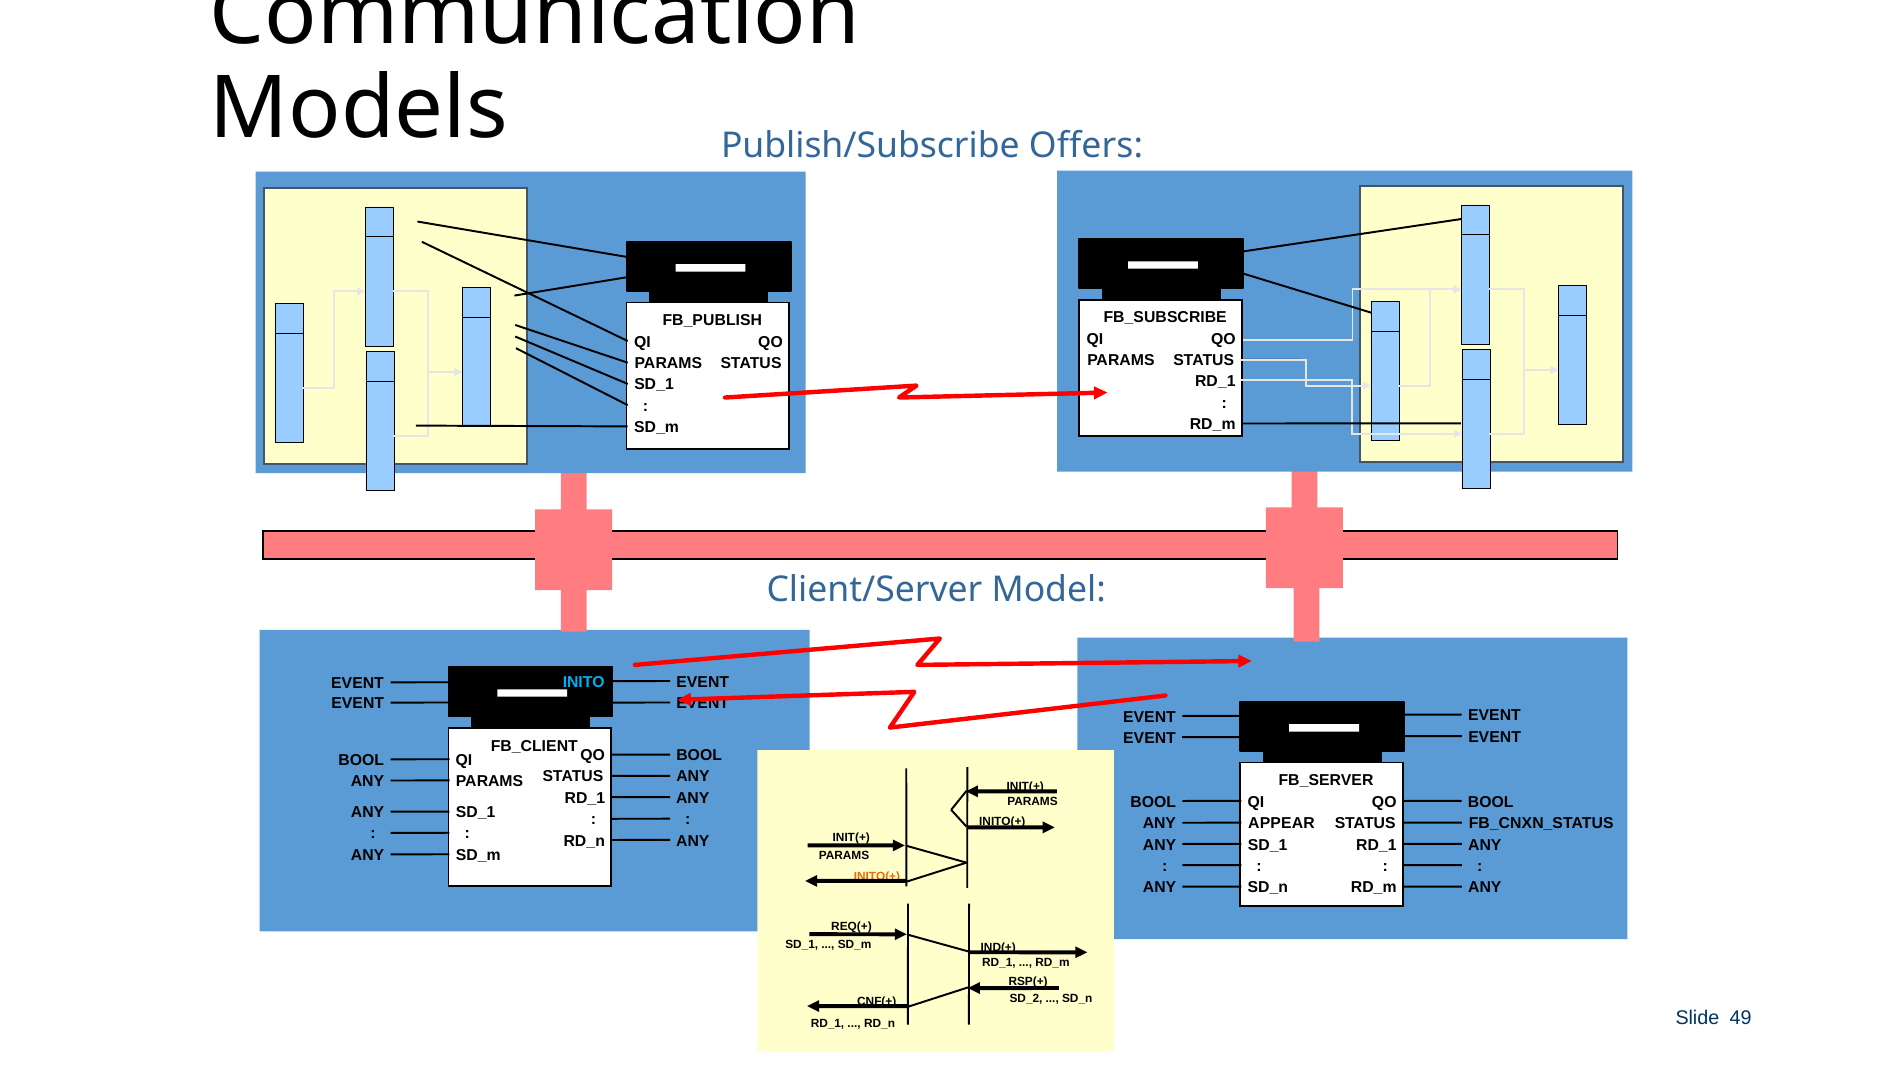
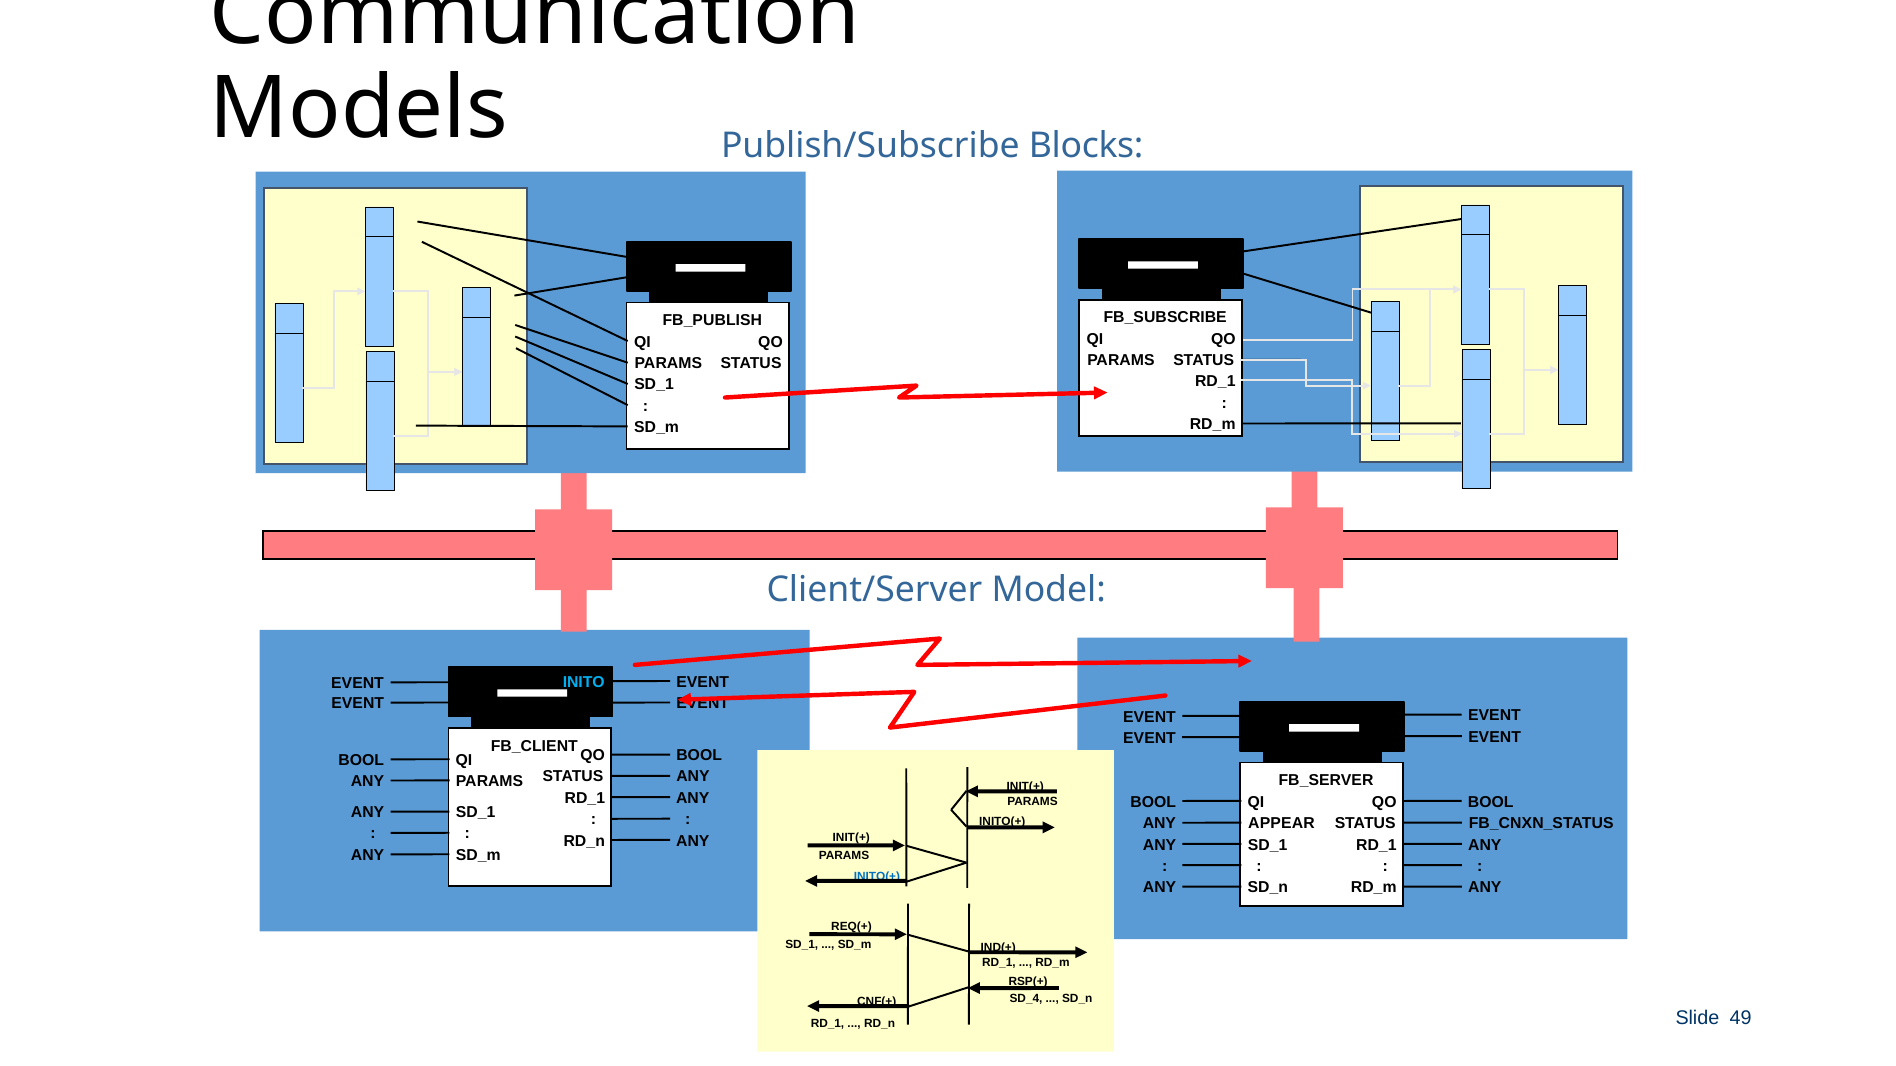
Offers: Offers -> Blocks (1086, 146)
INITO(+ colour: orange -> blue (877, 877)
SD_2: SD_2 -> SD_4 (1026, 999)
